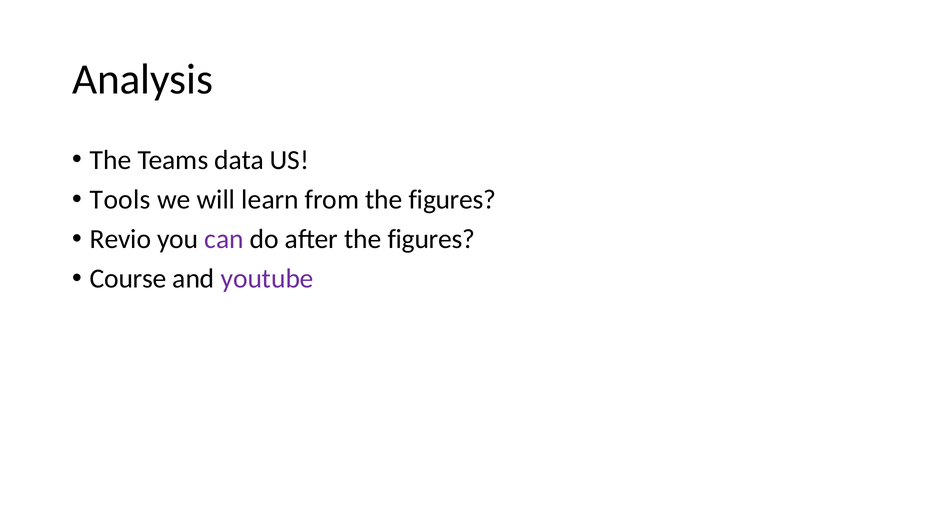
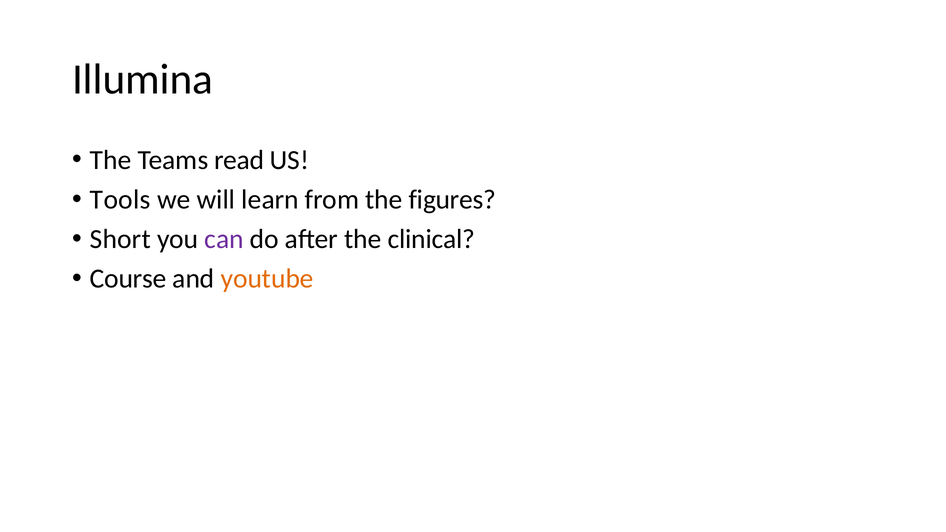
Analysis: Analysis -> Illumina (143, 79)
data: data -> read (239, 160)
Revio: Revio -> Short (120, 239)
after the figures: figures -> clinical (431, 239)
youtube colour: purple -> orange (267, 279)
